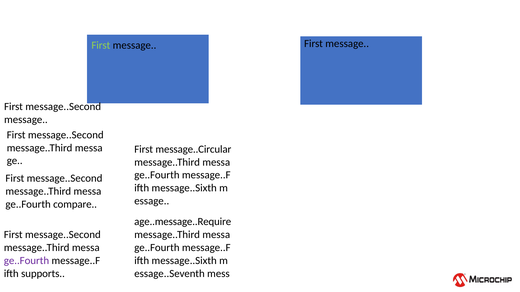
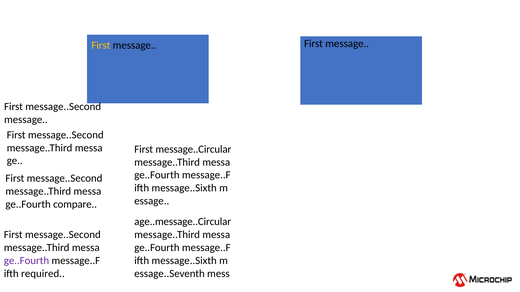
First colour: light green -> yellow (101, 45)
age..message..Require: age..message..Require -> age..message..Circular (183, 222)
supports: supports -> required (43, 274)
